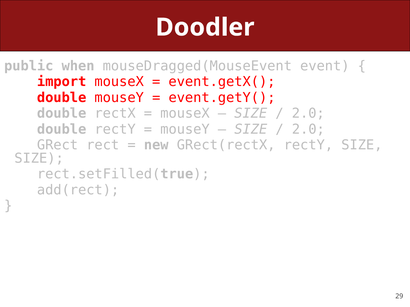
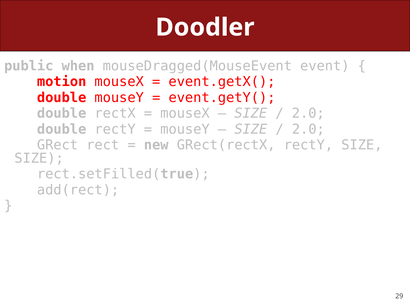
import: import -> motion (62, 82)
